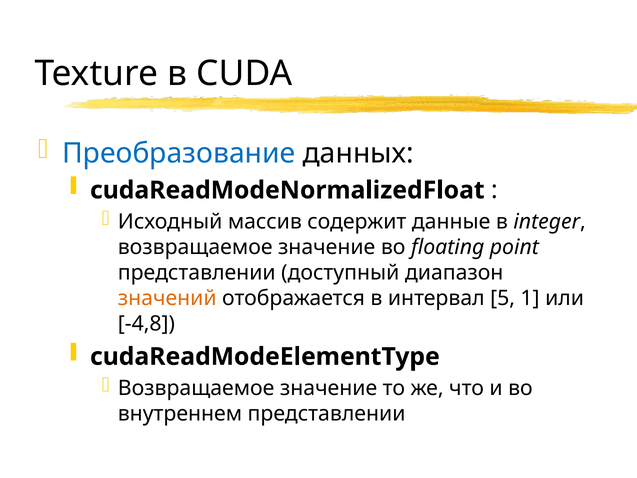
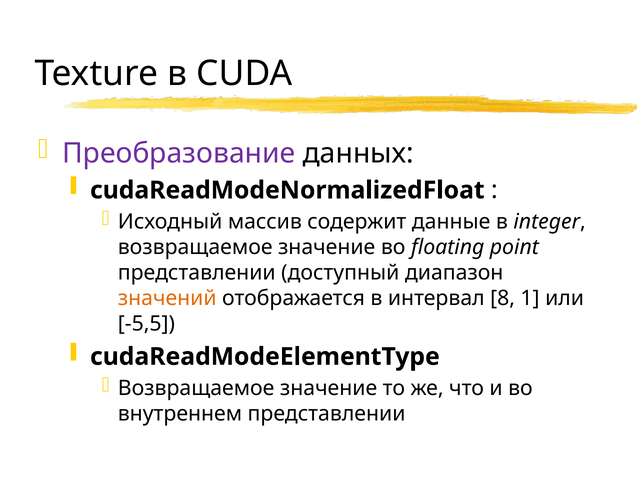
Преобразование colour: blue -> purple (179, 154)
5: 5 -> 8 (503, 298)
-4,8: -4,8 -> -5,5 (146, 324)
